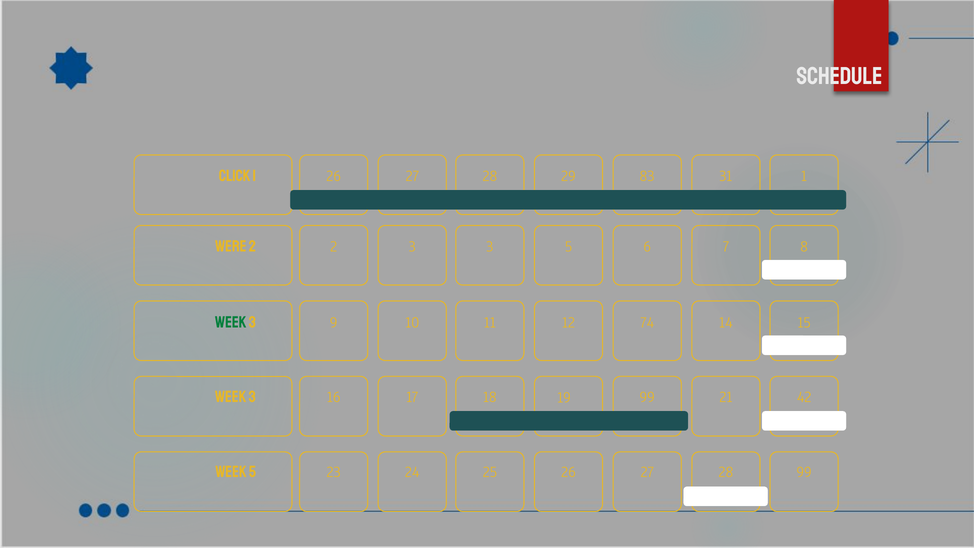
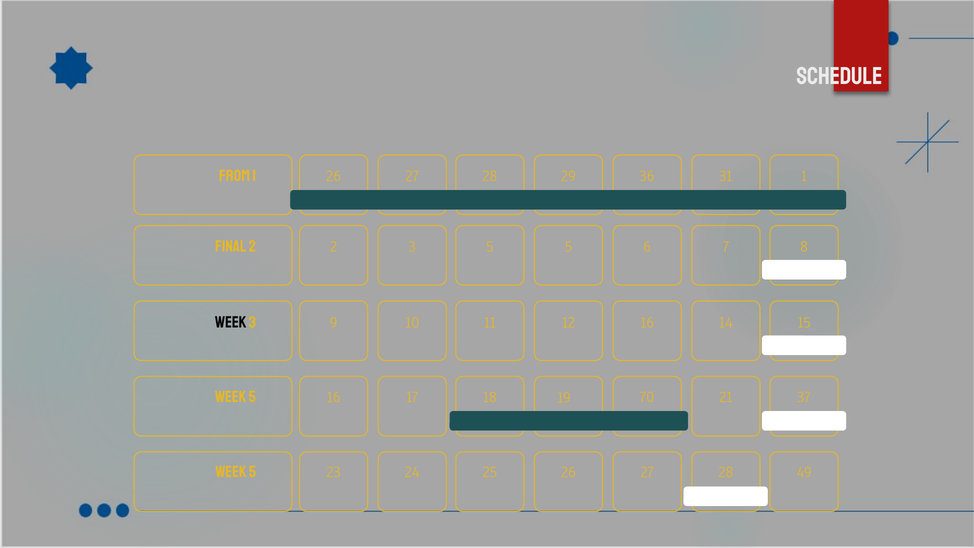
Click: Click -> From (234, 176)
83: 83 -> 36 (647, 176)
Were: Were -> Final (231, 246)
3 3: 3 -> 5 (490, 246)
Week colour: green -> black (231, 322)
12 74: 74 -> 16 (647, 322)
3: 3 -> 5 (252, 397)
19 99: 99 -> 70 (647, 397)
42: 42 -> 37 (804, 397)
28 99: 99 -> 49 (804, 472)
